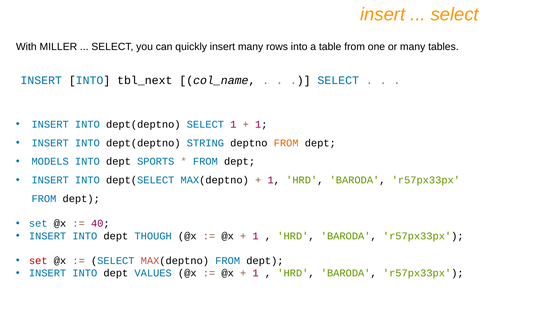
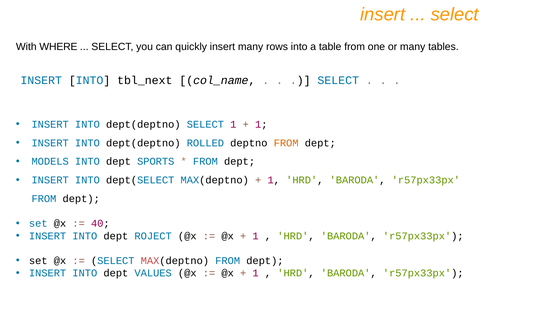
MILLER: MILLER -> WHERE (58, 47)
STRING: STRING -> ROLLED (205, 143)
THOUGH: THOUGH -> ROJECT (153, 236)
set colour: red -> black (38, 261)
